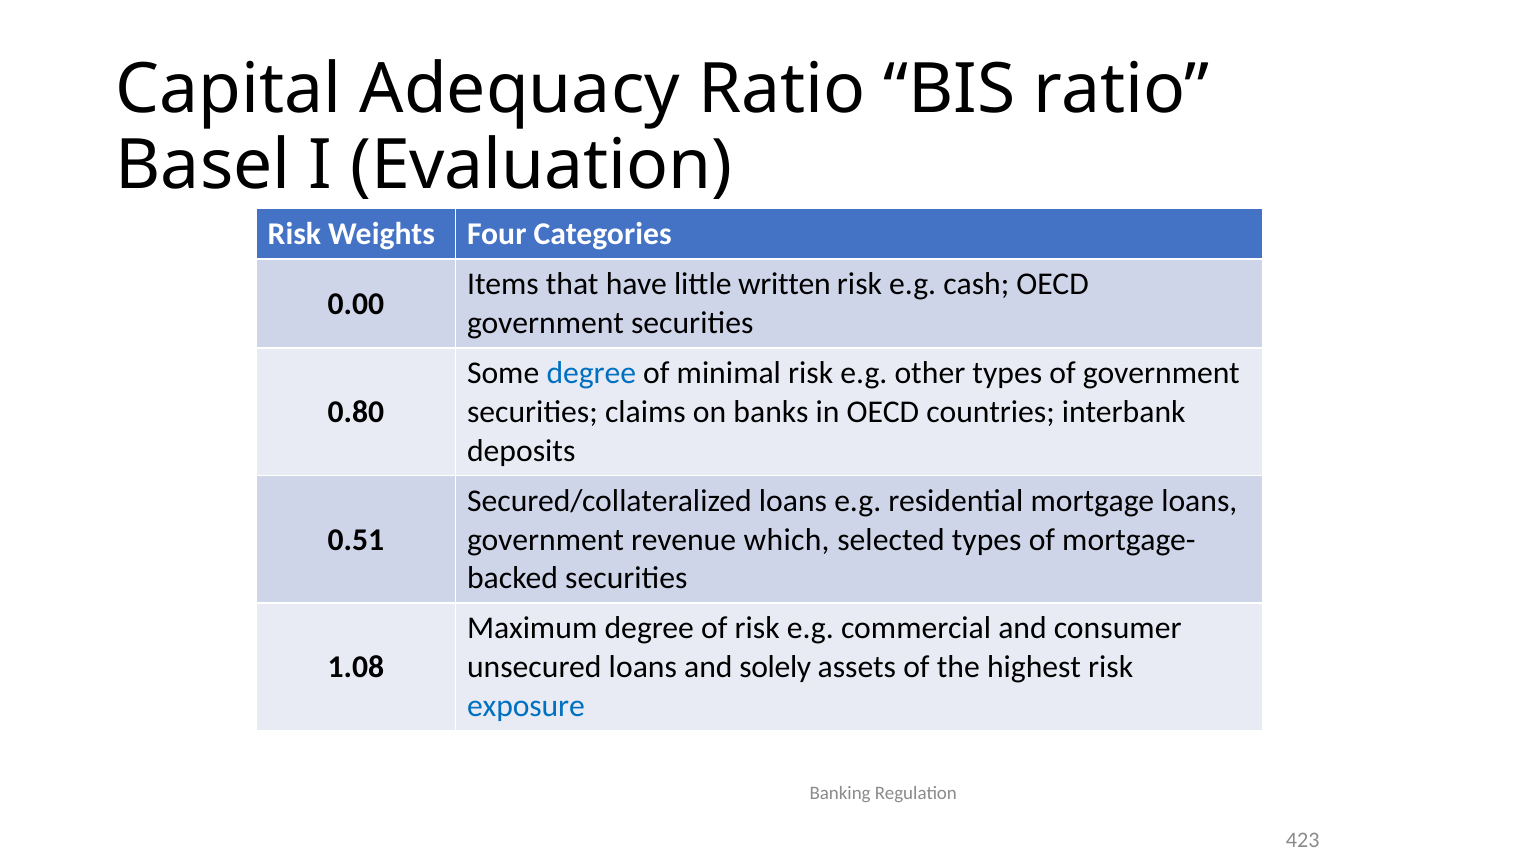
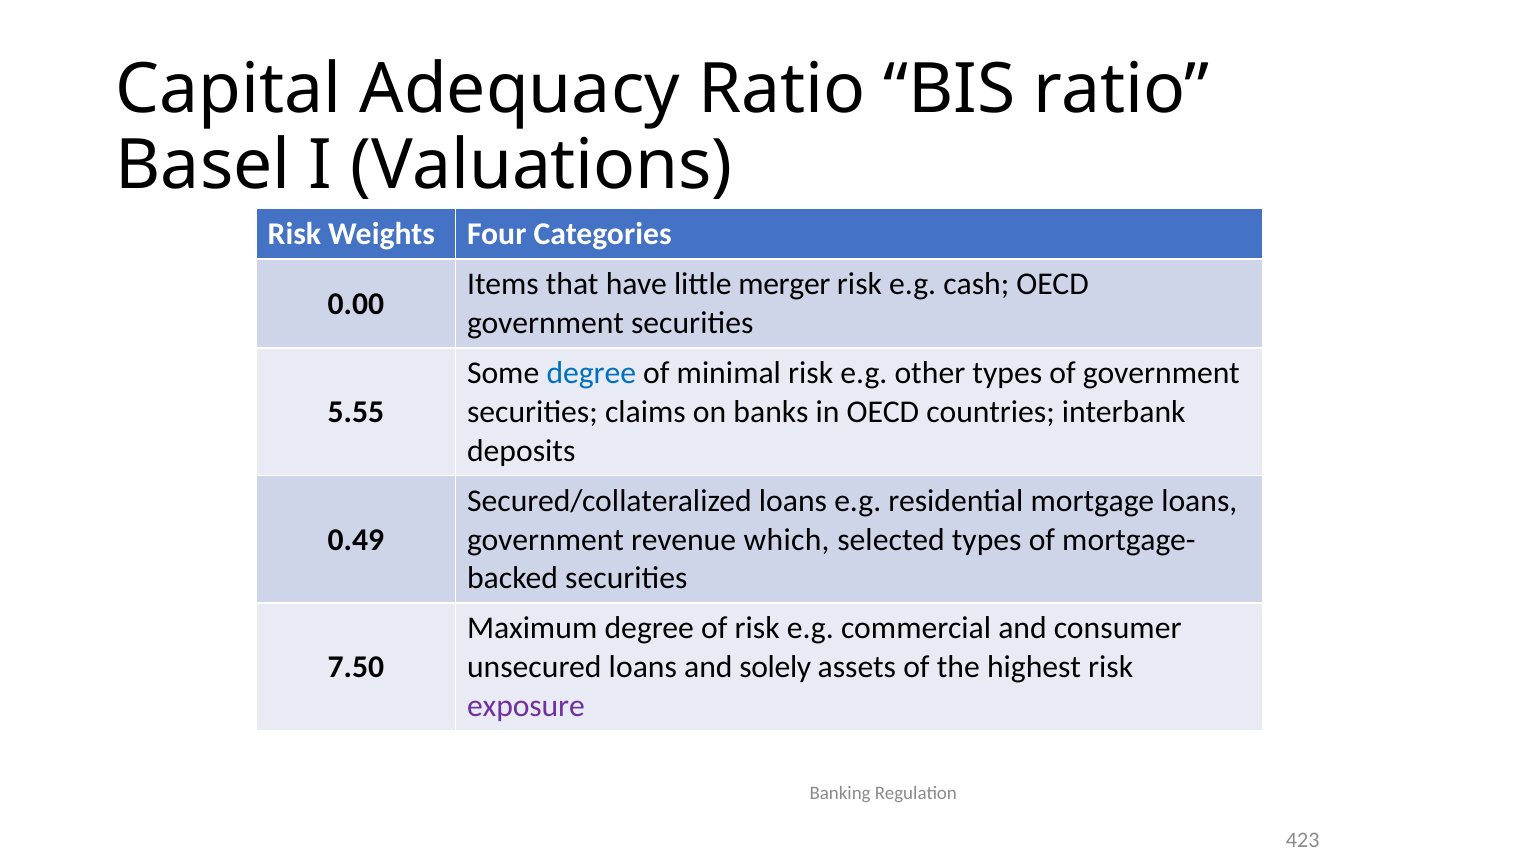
Evaluation: Evaluation -> Valuations (541, 165)
written: written -> merger (784, 284)
0.80: 0.80 -> 5.55 (356, 412)
0.51: 0.51 -> 0.49 (356, 540)
1.08: 1.08 -> 7.50 (356, 668)
exposure colour: blue -> purple (526, 706)
